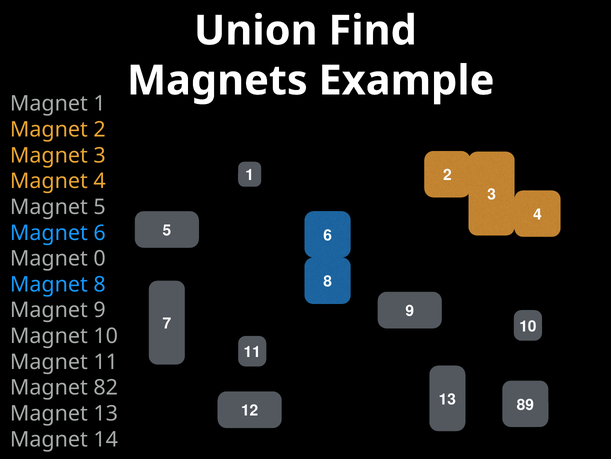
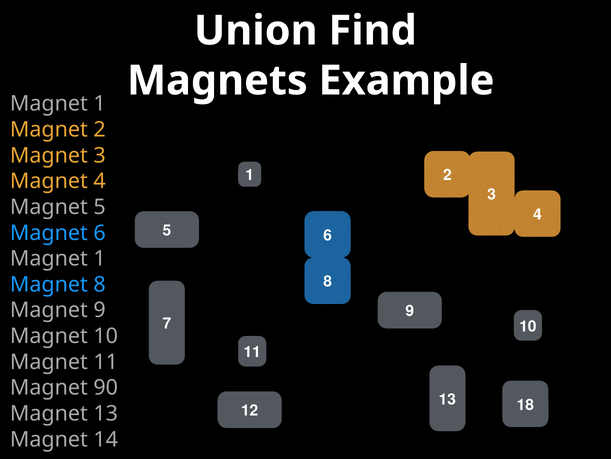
0: 0 -> 1 (100, 258)
82: 82 -> 90 (106, 387)
89: 89 -> 18 (525, 404)
